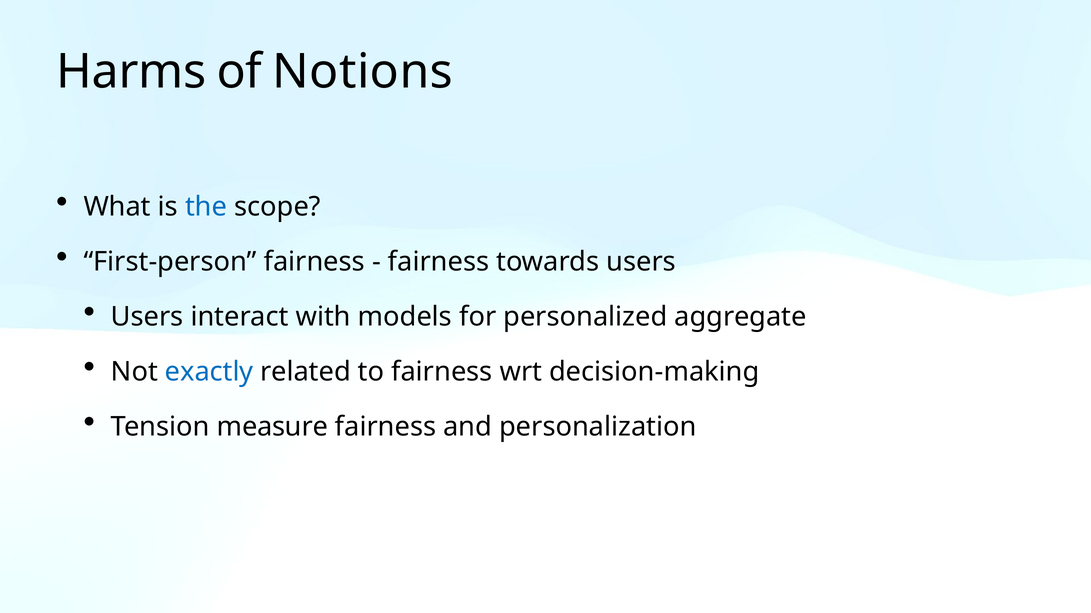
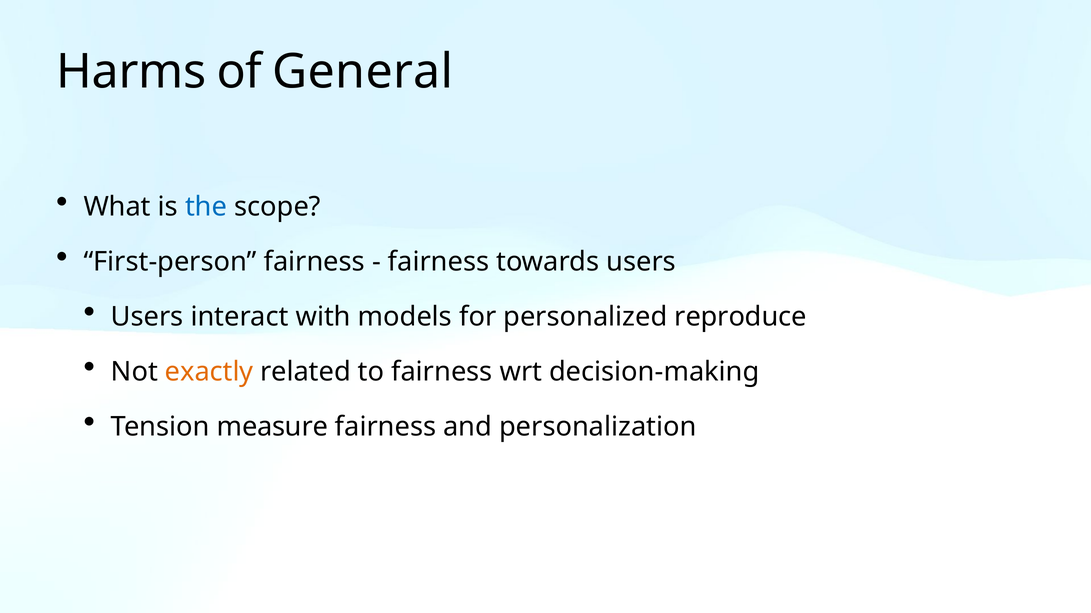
Notions: Notions -> General (363, 72)
aggregate: aggregate -> reproduce (741, 317)
exactly colour: blue -> orange (209, 372)
